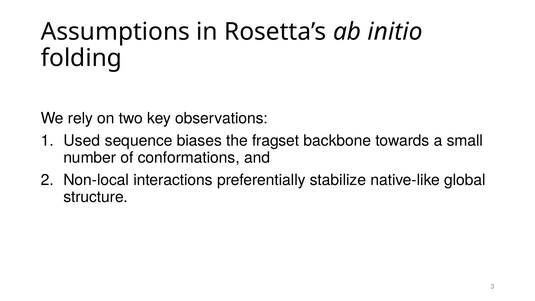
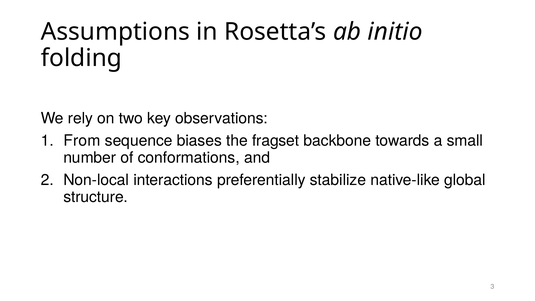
Used: Used -> From (82, 141)
